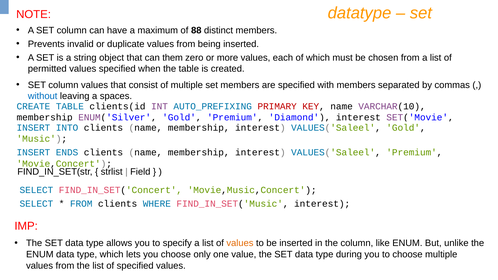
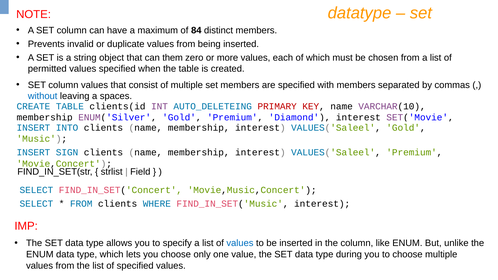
88: 88 -> 84 (196, 30)
AUTO_PREFIXING: AUTO_PREFIXING -> AUTO_DELETEING (213, 106)
ENDS: ENDS -> SIGN (67, 153)
values colour: orange -> blue (240, 243)
